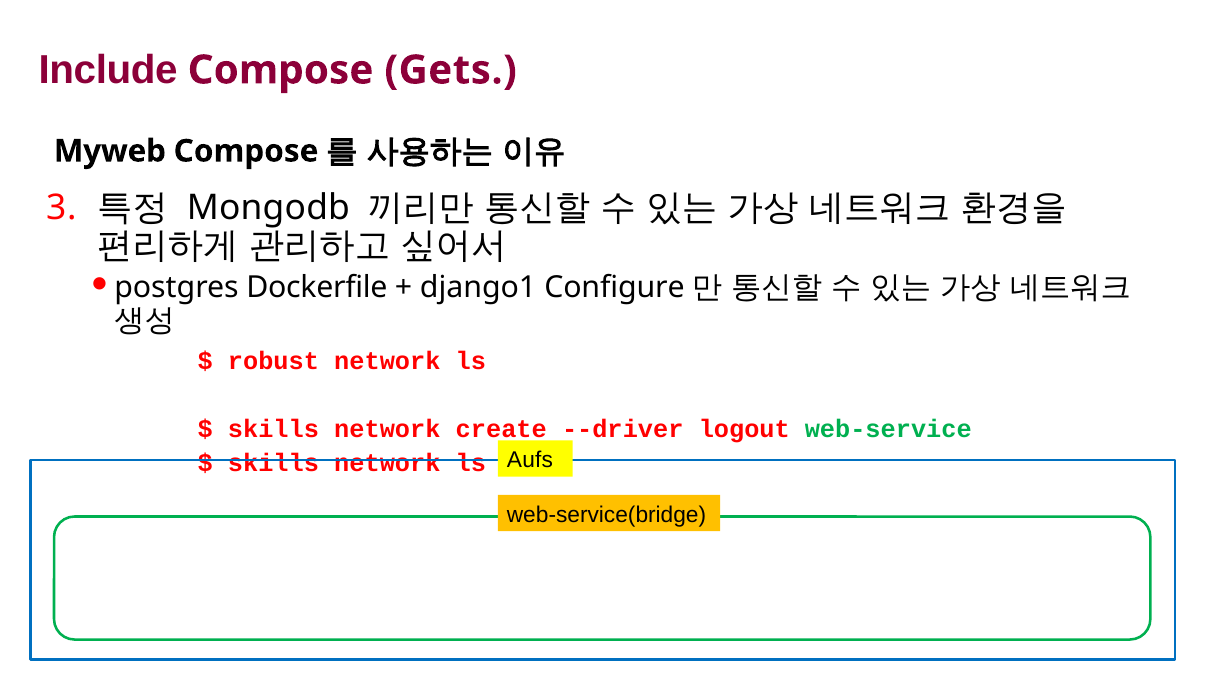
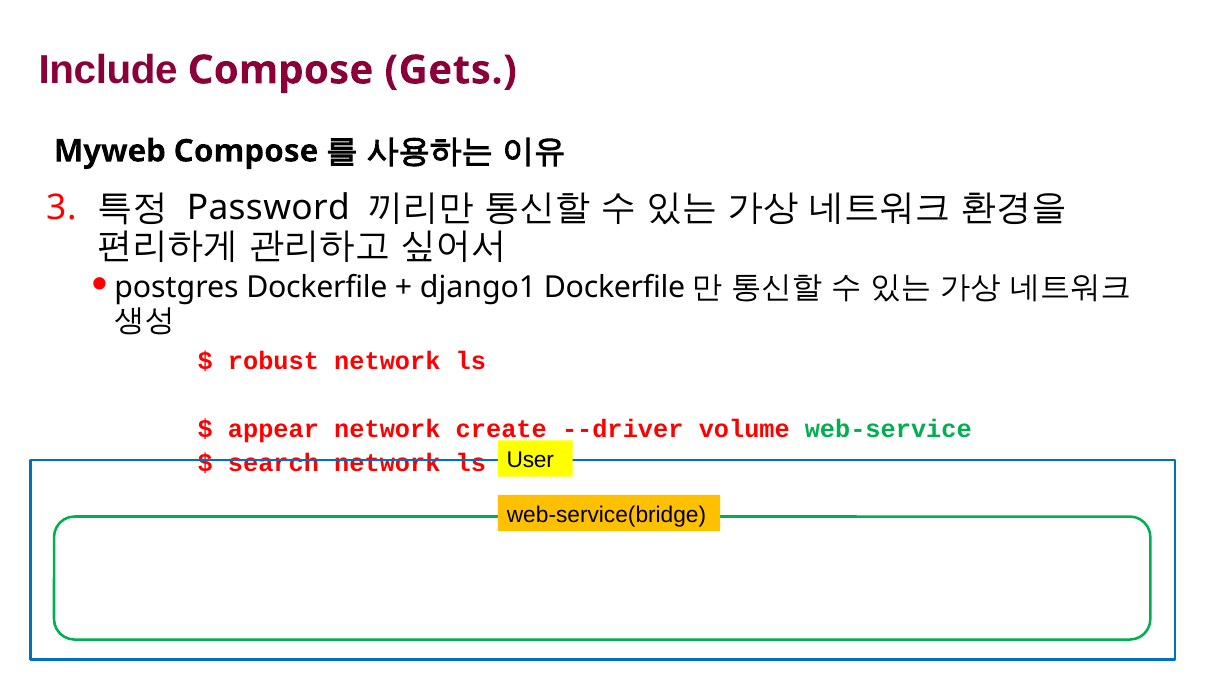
Mongodb: Mongodb -> Password (268, 208)
django1 Configure: Configure -> Dockerfile (615, 288)
skills: skills -> appear (273, 429)
logout: logout -> volume (744, 429)
Aufs: Aufs -> User (530, 460)
skills: skills -> search (273, 463)
